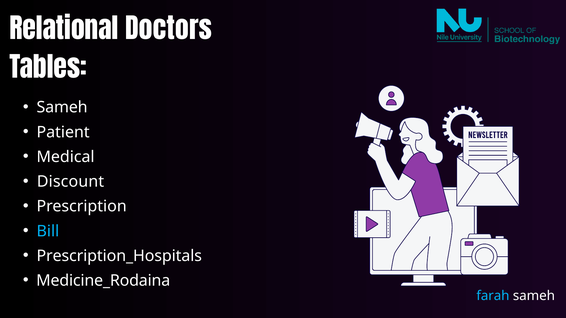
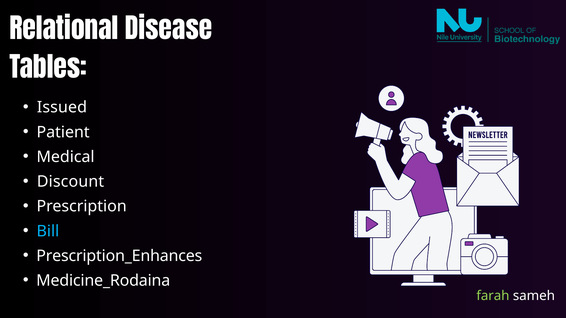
Doctors: Doctors -> Disease (169, 30)
Sameh: Sameh -> Issued (62, 108)
Prescription_Hospitals: Prescription_Hospitals -> Prescription_Enhances (119, 256)
farah colour: light blue -> light green (493, 296)
